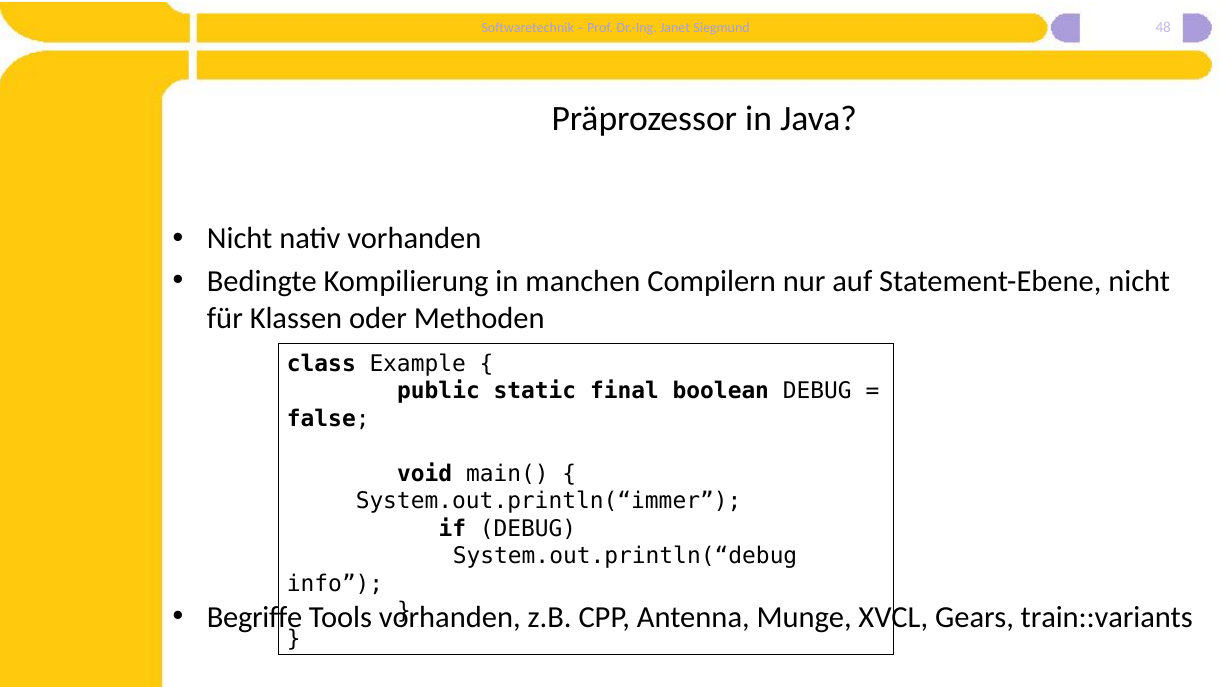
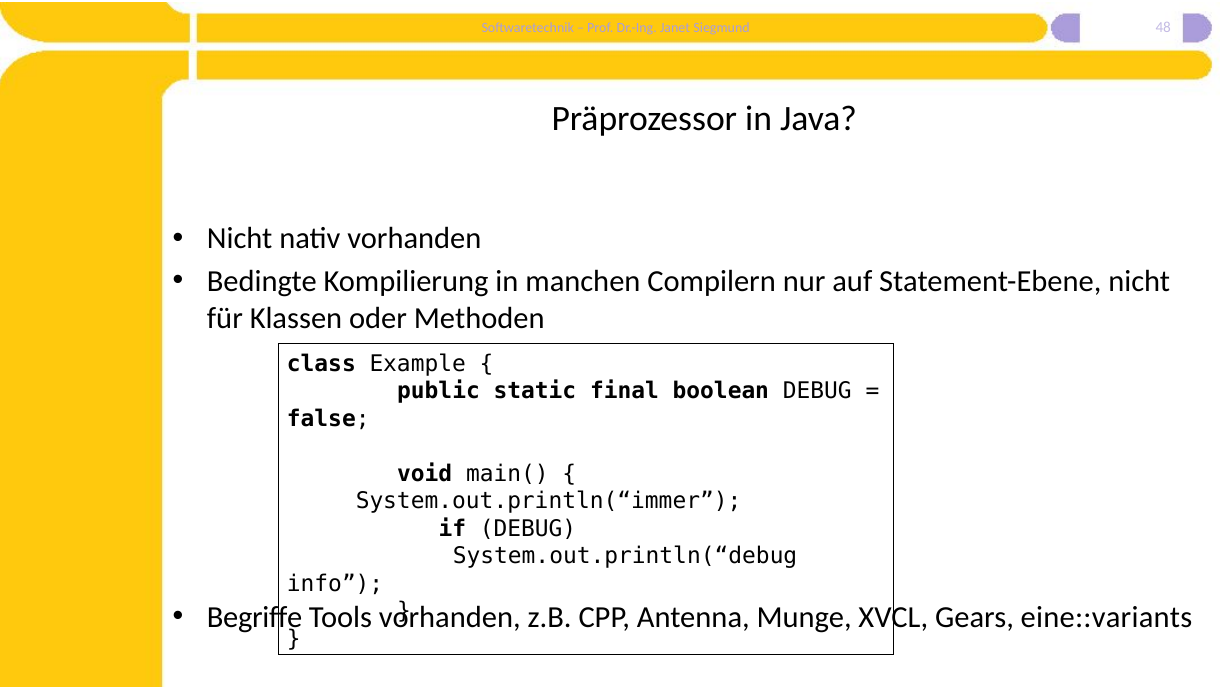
train::variants: train::variants -> eine::variants (1107, 617)
